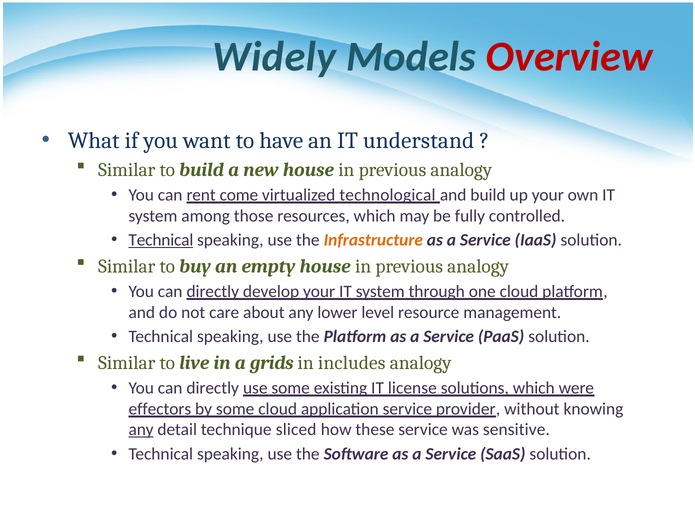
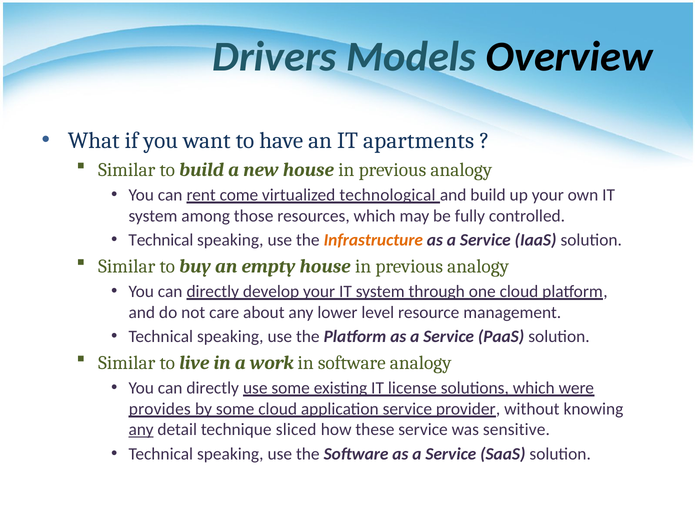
Widely: Widely -> Drivers (274, 57)
Overview colour: red -> black (569, 57)
understand: understand -> apartments (419, 141)
Technical underline: present -> none (161, 240)
grids: grids -> work (272, 363)
in includes: includes -> software (352, 363)
effectors: effectors -> provides (160, 409)
